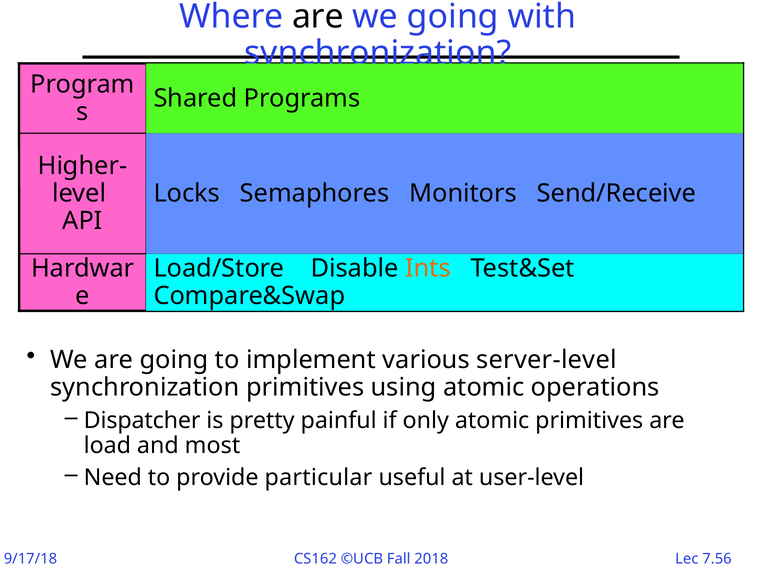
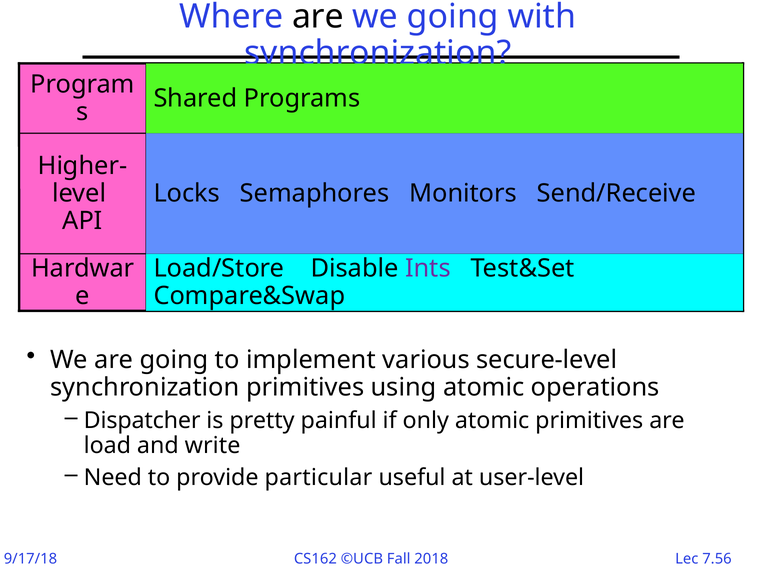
Ints colour: orange -> purple (428, 269)
server-level: server-level -> secure-level (547, 360)
most: most -> write (213, 446)
